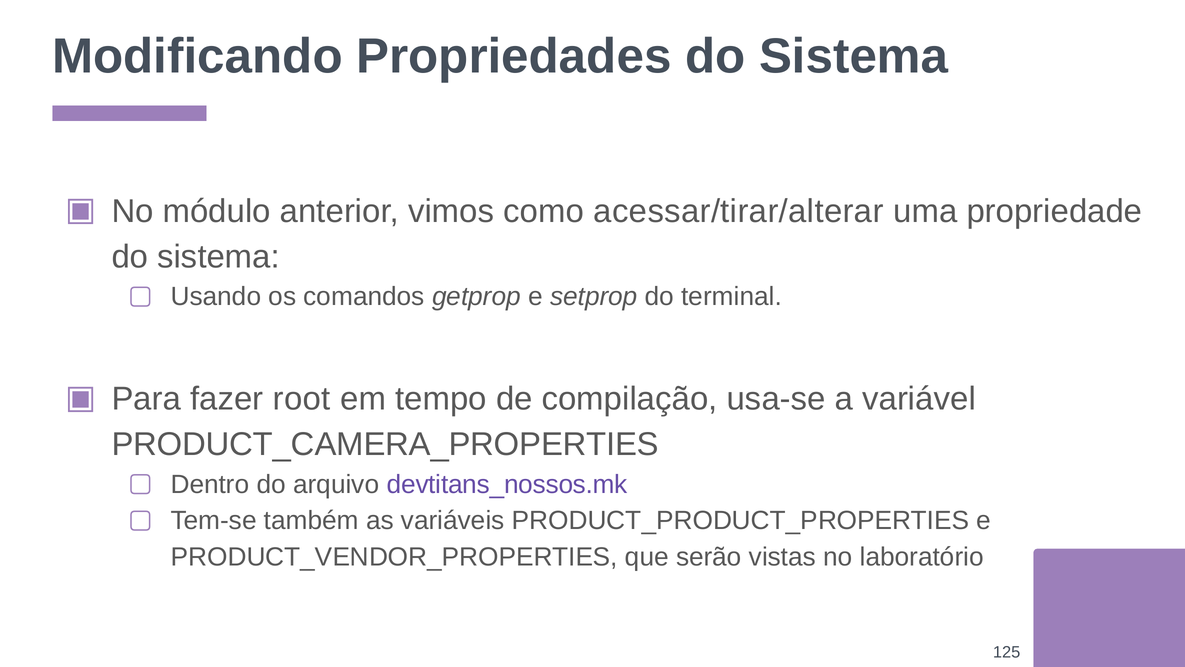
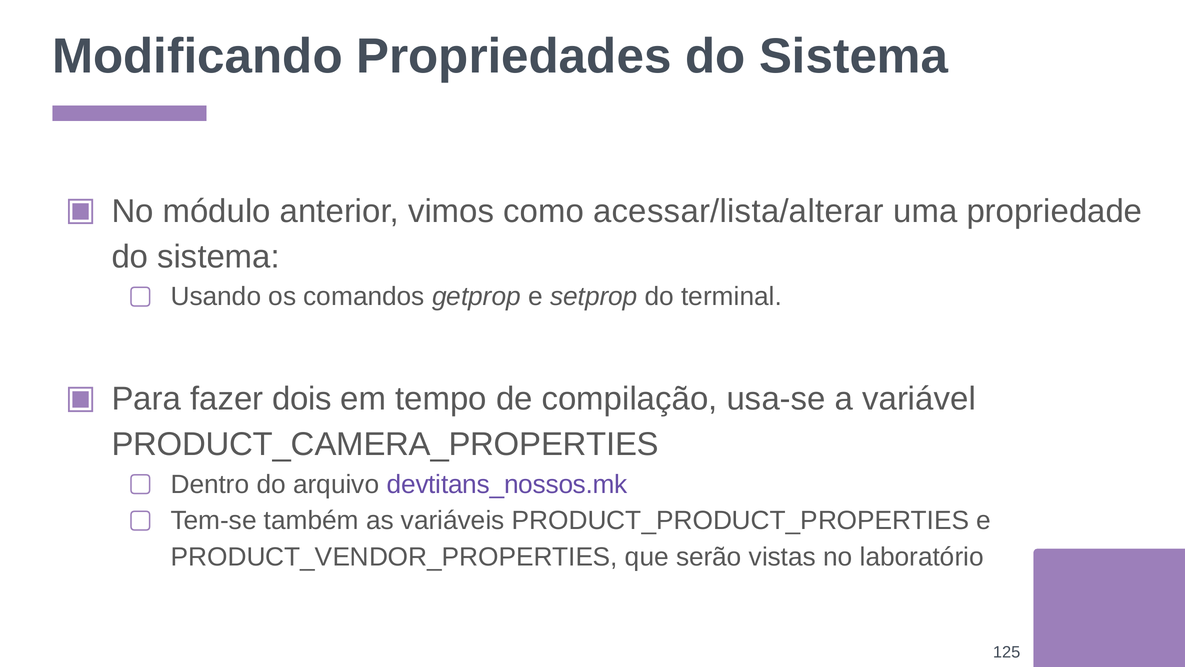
acessar/tirar/alterar: acessar/tirar/alterar -> acessar/lista/alterar (739, 211)
root: root -> dois (302, 399)
